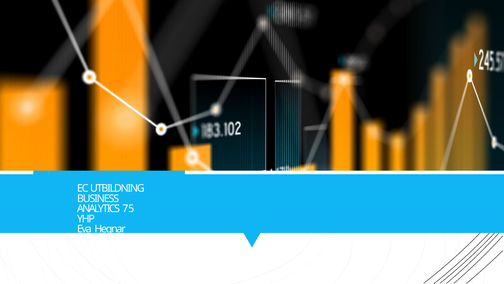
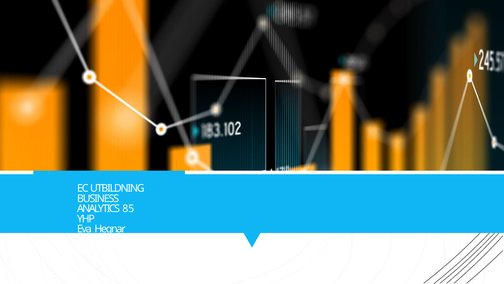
75: 75 -> 85 (128, 208)
